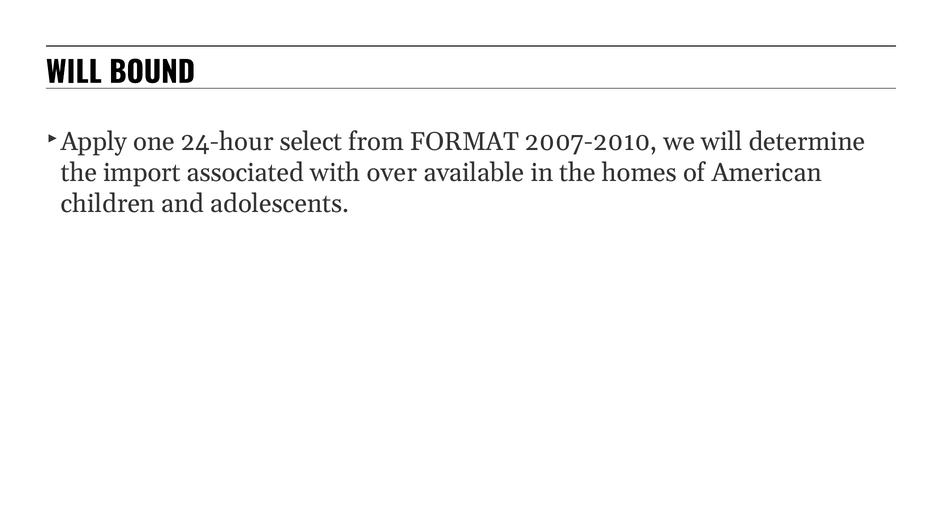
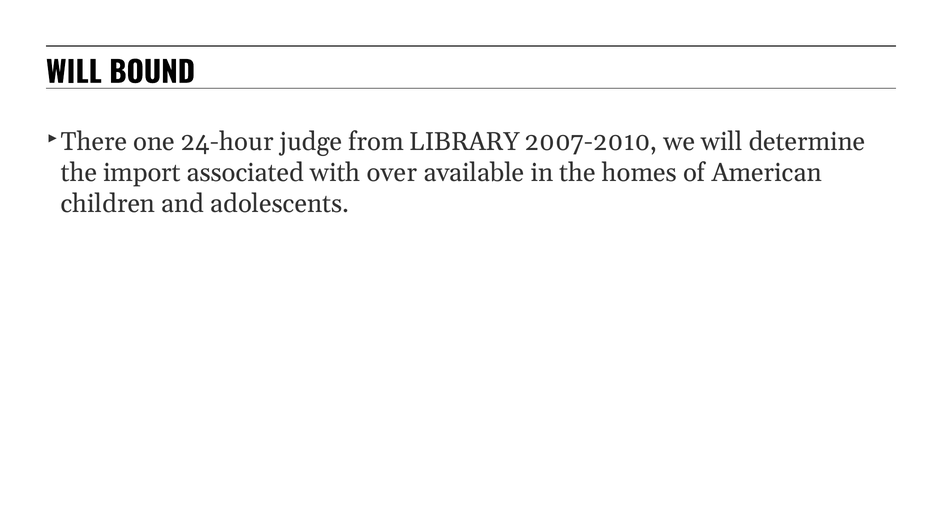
Apply: Apply -> There (94, 142)
select: select -> judge (311, 142)
FORMAT: FORMAT -> LIBRARY (464, 142)
